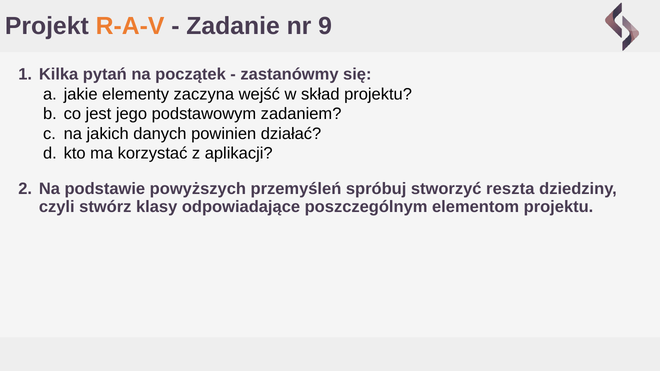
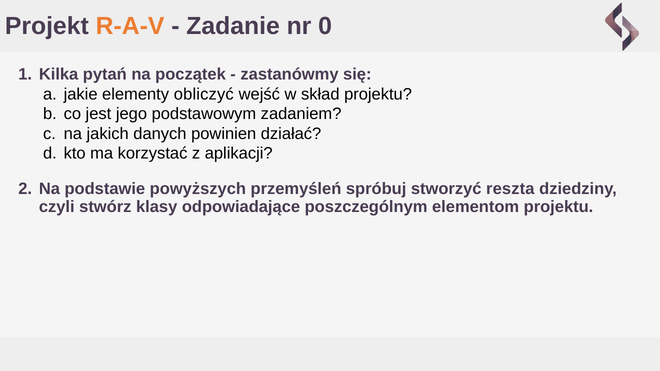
9: 9 -> 0 (325, 26)
zaczyna: zaczyna -> obliczyć (204, 94)
